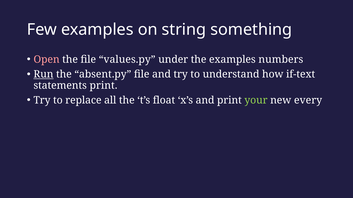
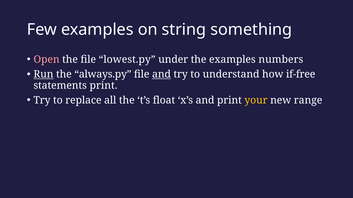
values.py: values.py -> lowest.py (127, 60)
absent.py: absent.py -> always.py (103, 74)
and underline: none -> present (161, 74)
if-text: if-text -> if-free (301, 74)
your colour: light green -> yellow (256, 100)
every: every -> range (308, 100)
